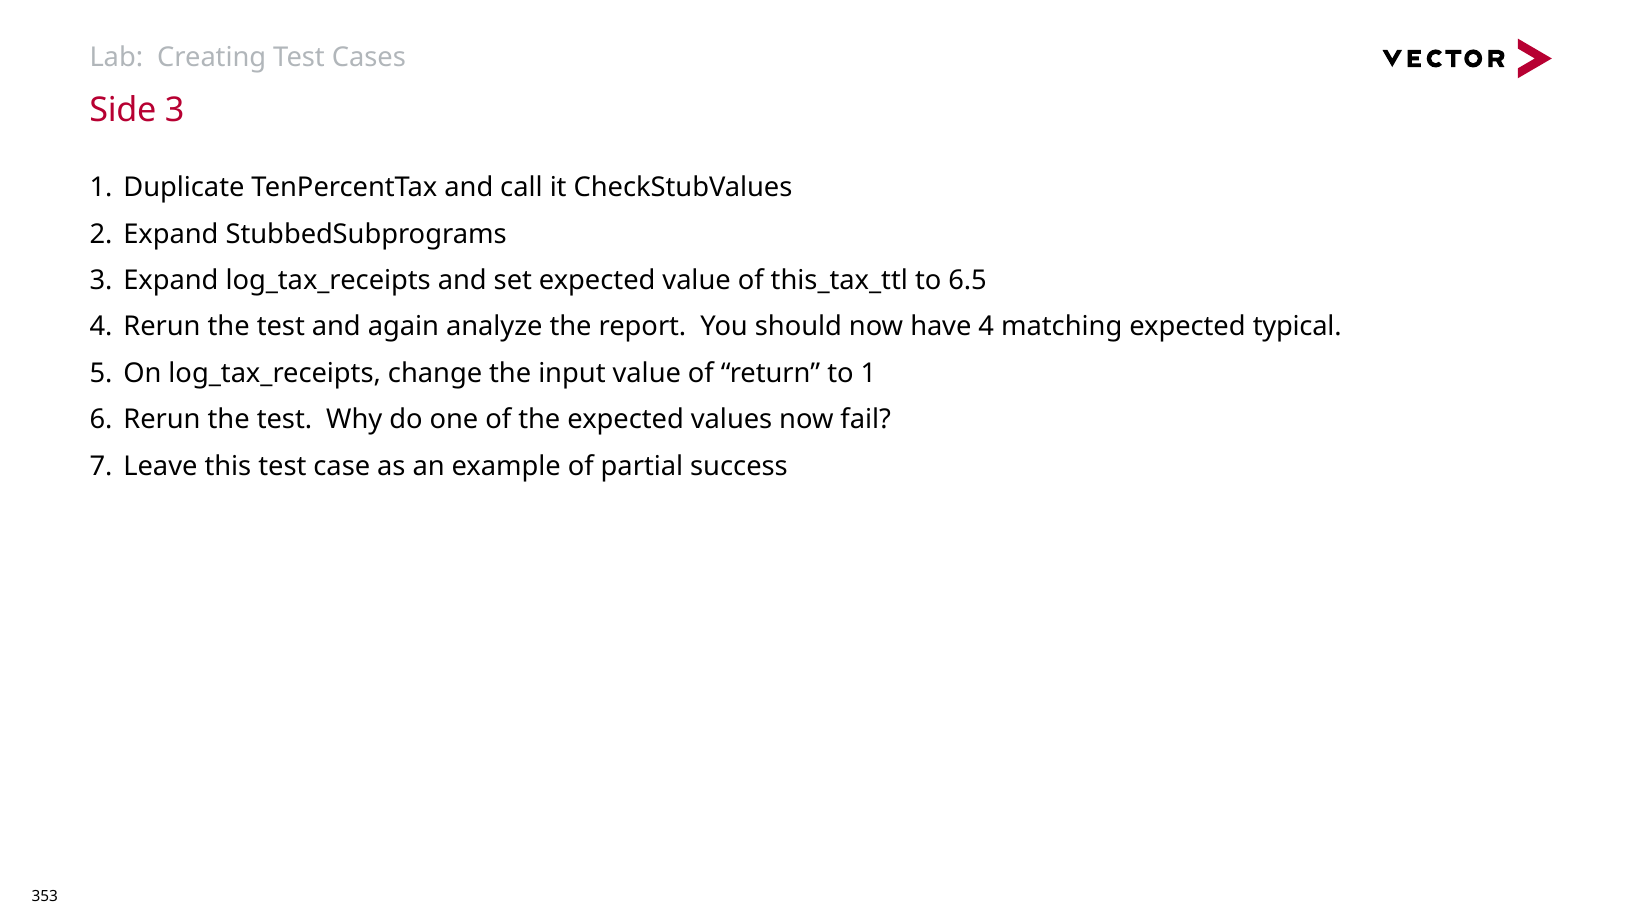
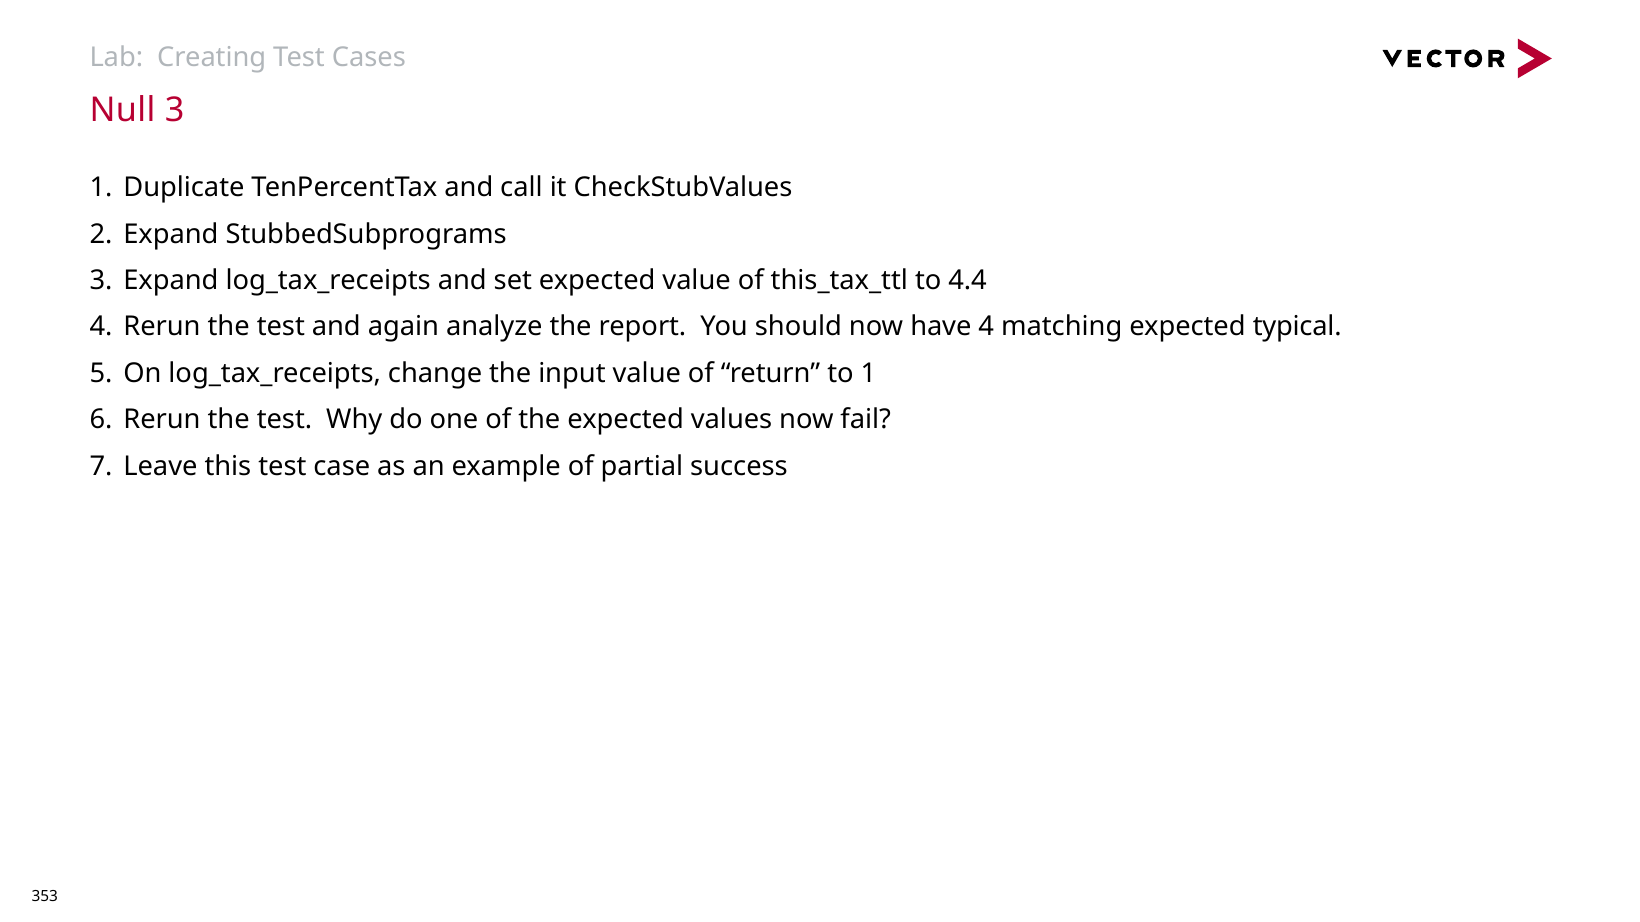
Side: Side -> Null (123, 110)
6.5: 6.5 -> 4.4 (968, 281)
